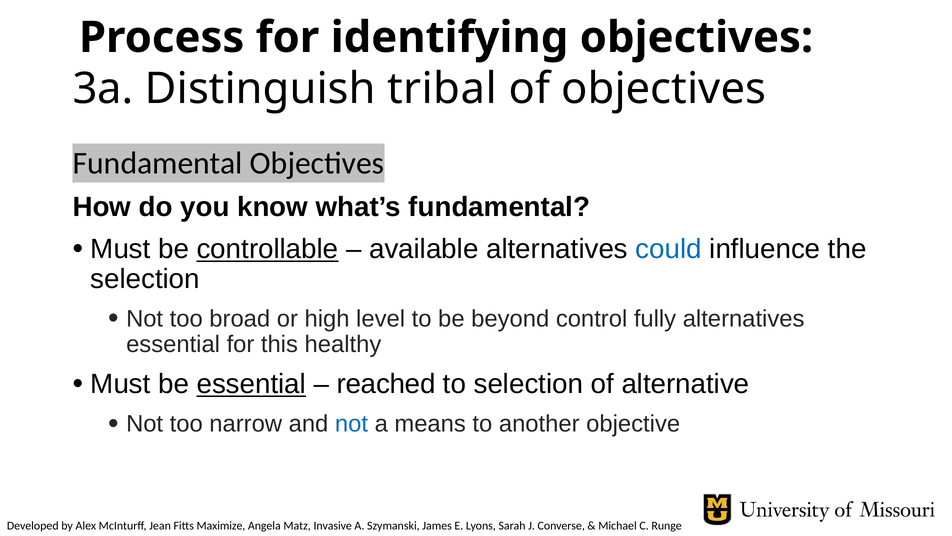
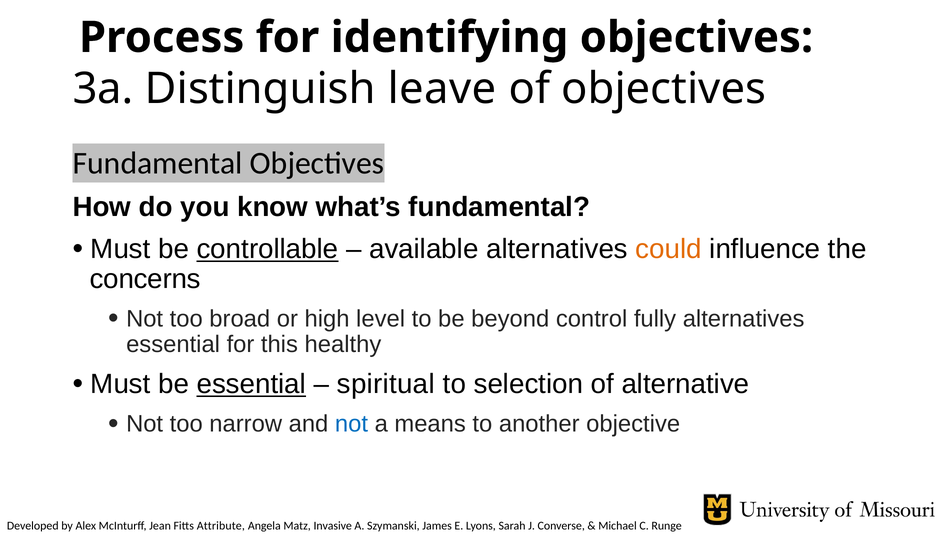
tribal: tribal -> leave (442, 89)
could colour: blue -> orange (669, 249)
selection: selection -> concerns (145, 279)
reached: reached -> spiritual (386, 384)
Maximize: Maximize -> Attribute (221, 525)
